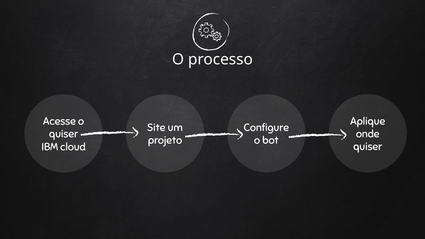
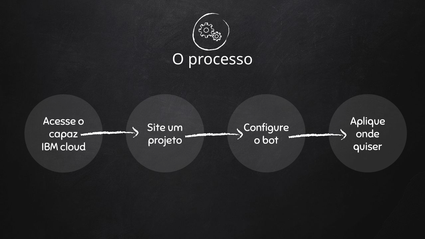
quiser: quiser -> capaz (64, 134)
